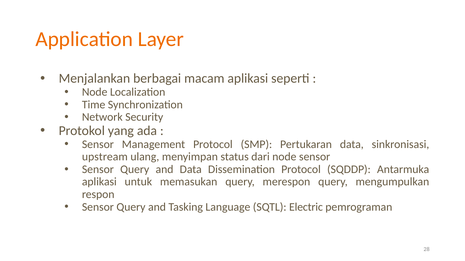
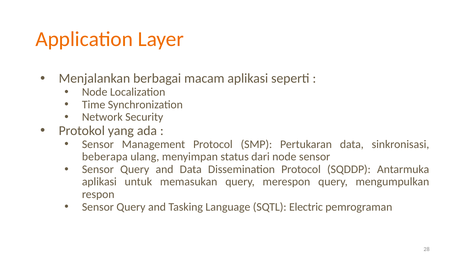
upstream: upstream -> beberapa (105, 157)
